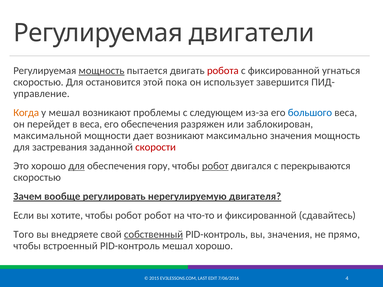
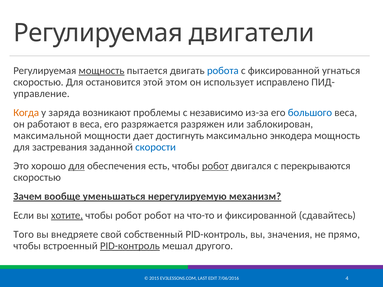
робота colour: red -> blue (223, 71)
пока: пока -> этом (176, 82)
завершится: завершится -> исправлено (283, 82)
у мешал: мешал -> заряда (64, 113)
следующем: следующем -> независимо (216, 113)
перейдет: перейдет -> работают (49, 124)
его обеспечения: обеспечения -> разряжается (150, 124)
дает возникают: возникают -> достигнуть (180, 136)
максимально значения: значения -> энкодера (291, 136)
скорости colour: red -> blue (156, 147)
гору: гору -> есть (159, 166)
регулировать: регулировать -> уменьшаться (114, 197)
двигателя: двигателя -> механизм (255, 197)
хотите underline: none -> present (67, 216)
собственный underline: present -> none (154, 234)
PID-контроль underline: none -> present (130, 246)
мешал хорошо: хорошо -> другого (214, 246)
